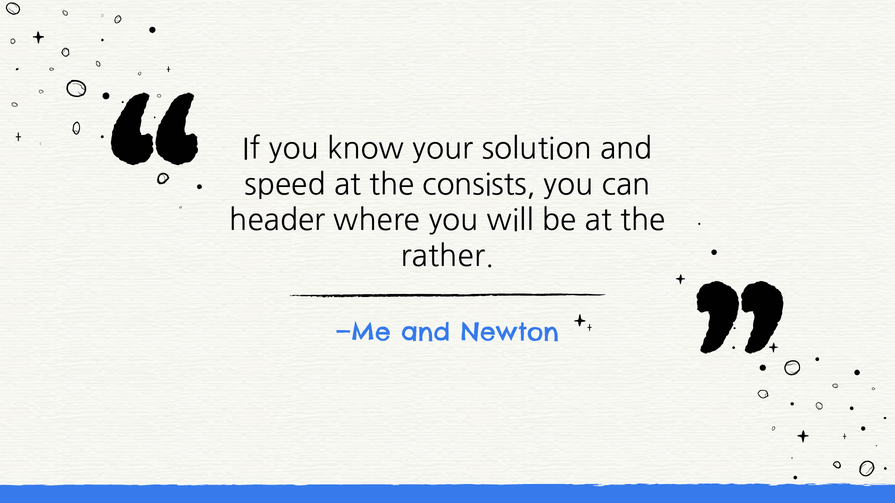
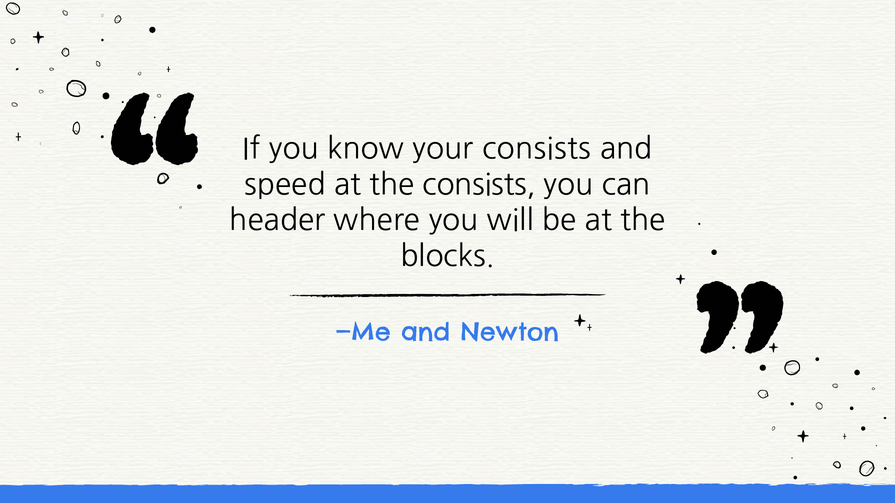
your solution: solution -> consists (537, 149)
rather: rather -> blocks (448, 257)
